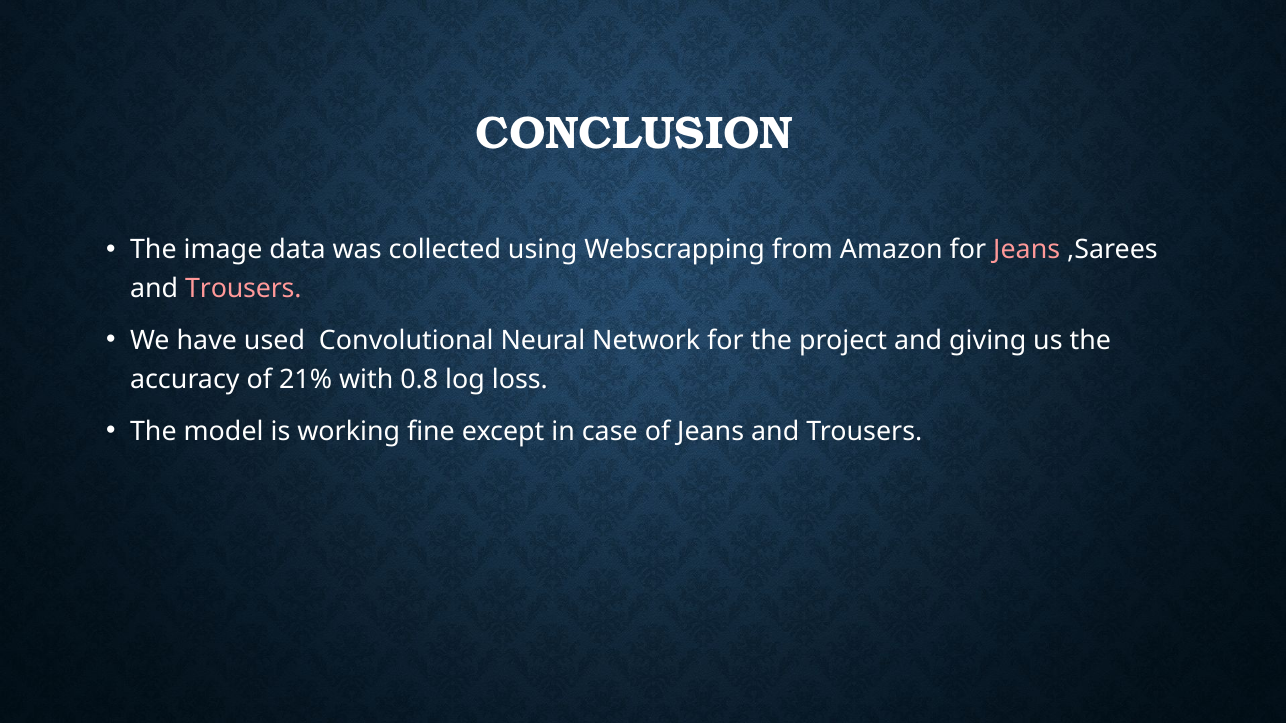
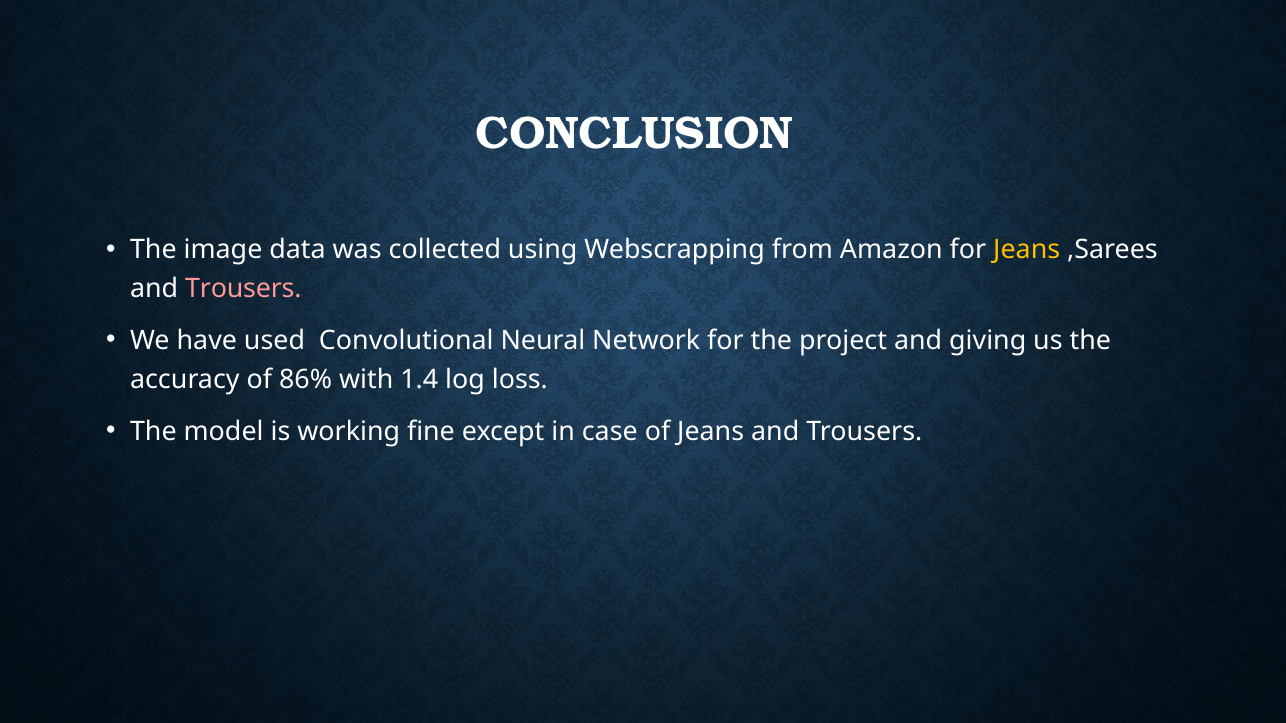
Jeans colour: pink -> yellow (1027, 250)
21%: 21% -> 86% (306, 379)
0.8: 0.8 -> 1.4 (419, 379)
